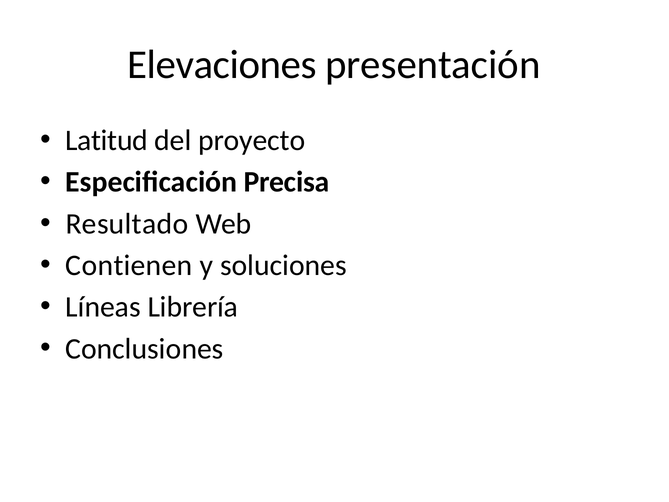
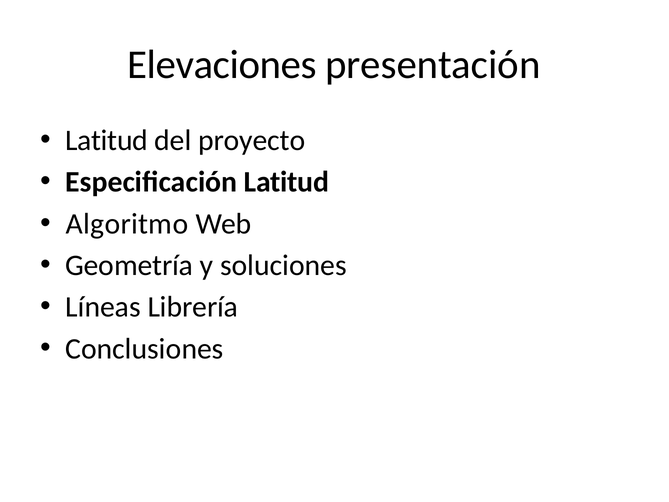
Especificación Precisa: Precisa -> Latitud (286, 182)
Resultado: Resultado -> Algoritmo (127, 224)
Contienen: Contienen -> Geometría (129, 265)
